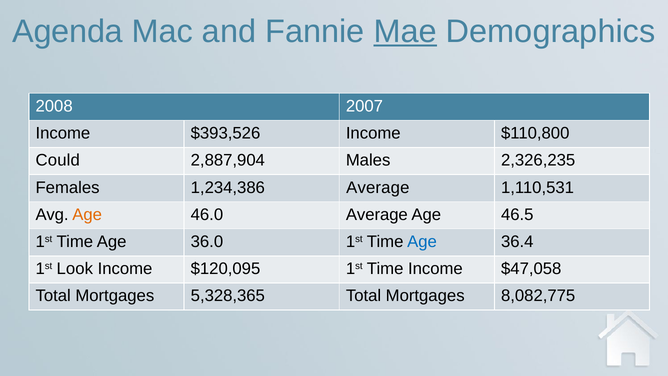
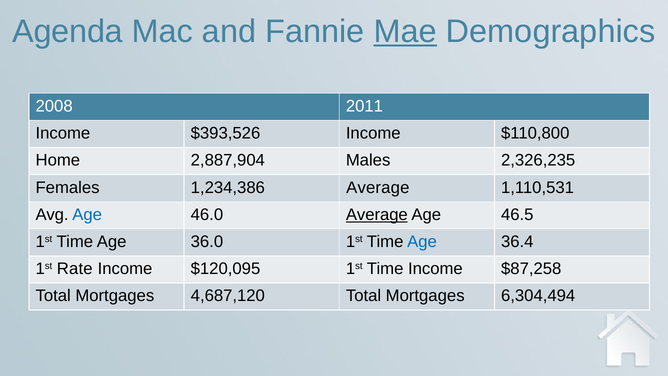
2007: 2007 -> 2011 (364, 106)
Could: Could -> Home (58, 160)
Age colour: orange -> blue (87, 215)
Average underline: none -> present (377, 215)
Look: Look -> Rate (75, 269)
$47,058: $47,058 -> $87,258 (531, 269)
5,328,365: 5,328,365 -> 4,687,120 (228, 296)
8,082,775: 8,082,775 -> 6,304,494 (538, 296)
